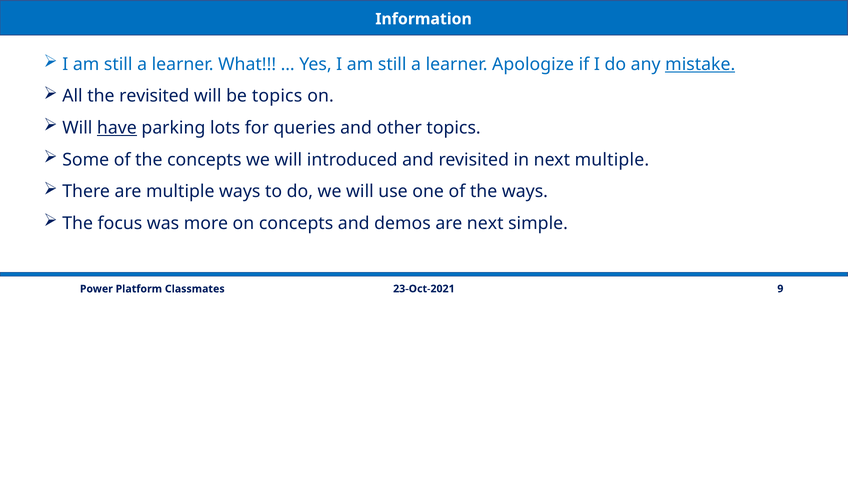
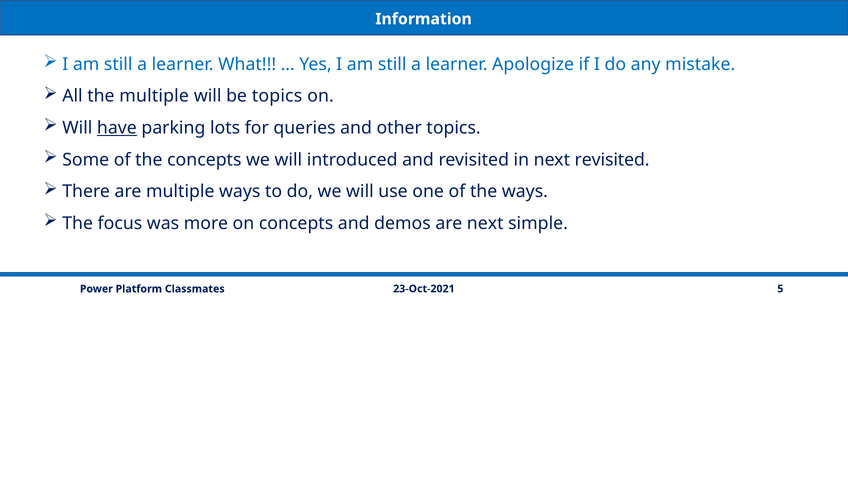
mistake underline: present -> none (700, 64)
the revisited: revisited -> multiple (154, 96)
next multiple: multiple -> revisited (612, 160)
9: 9 -> 5 (780, 289)
